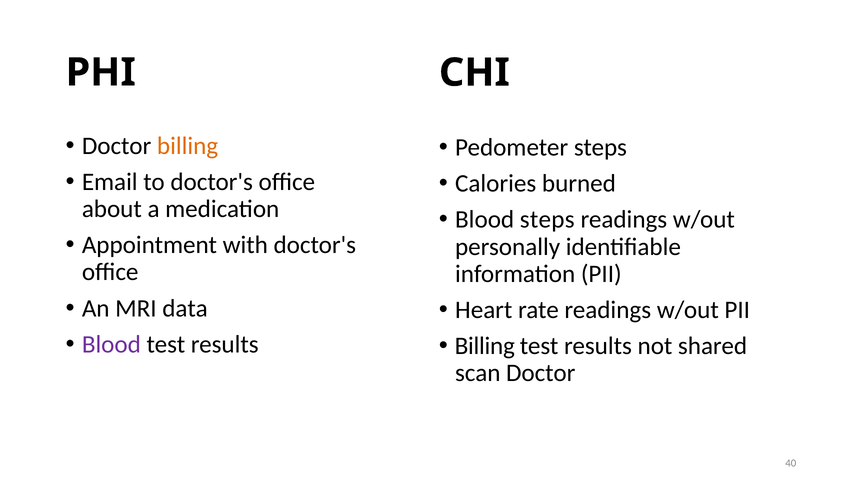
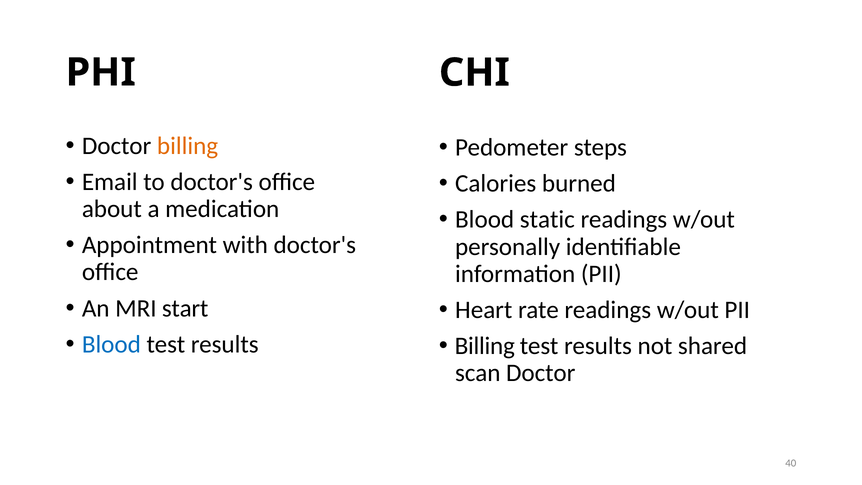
Blood steps: steps -> static (547, 220)
data: data -> start (185, 308)
Blood colour: purple -> blue (111, 344)
